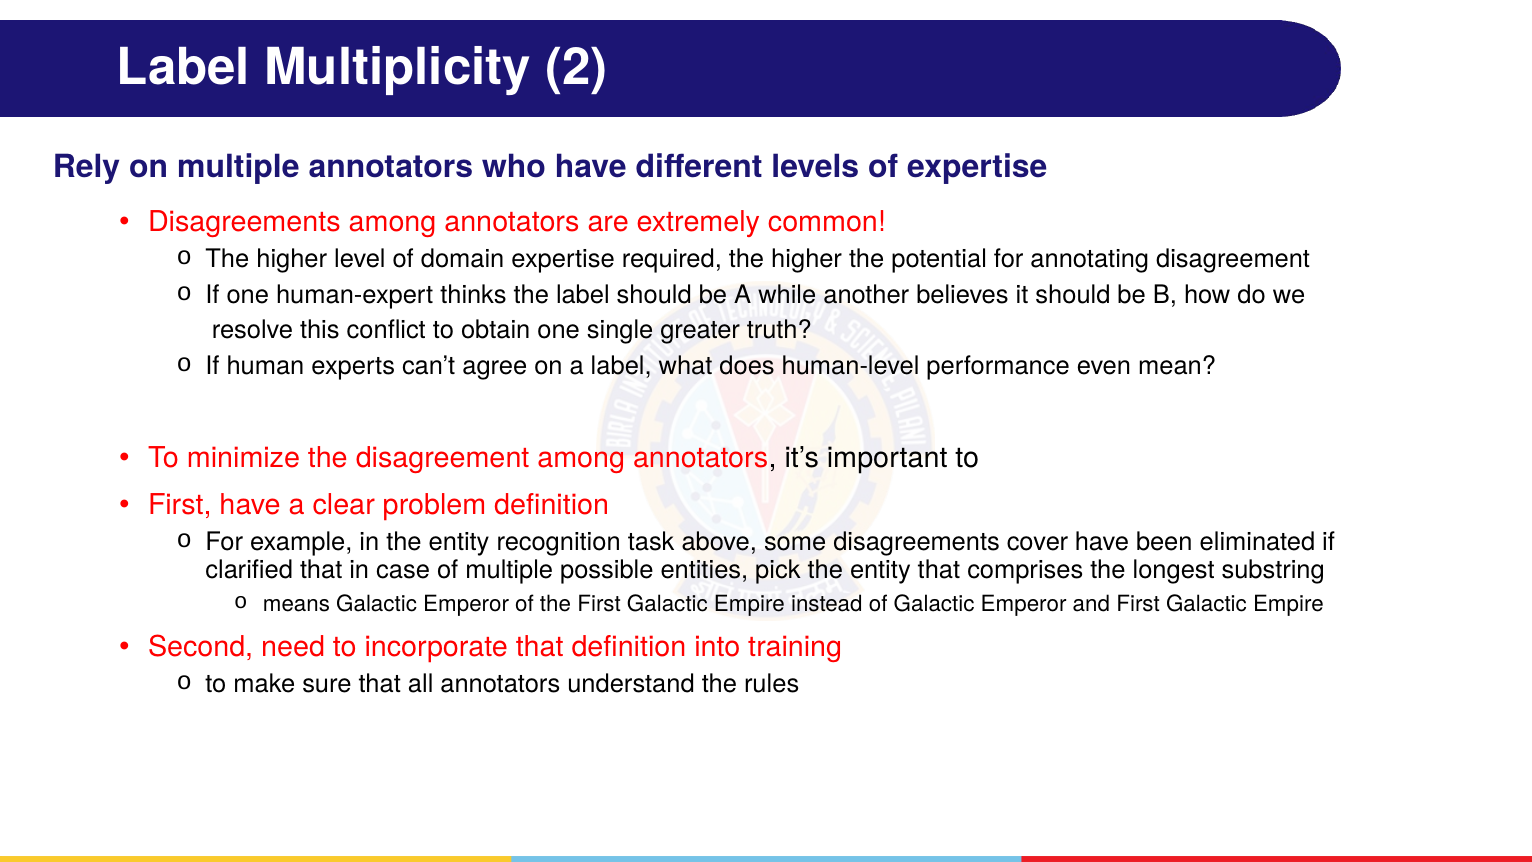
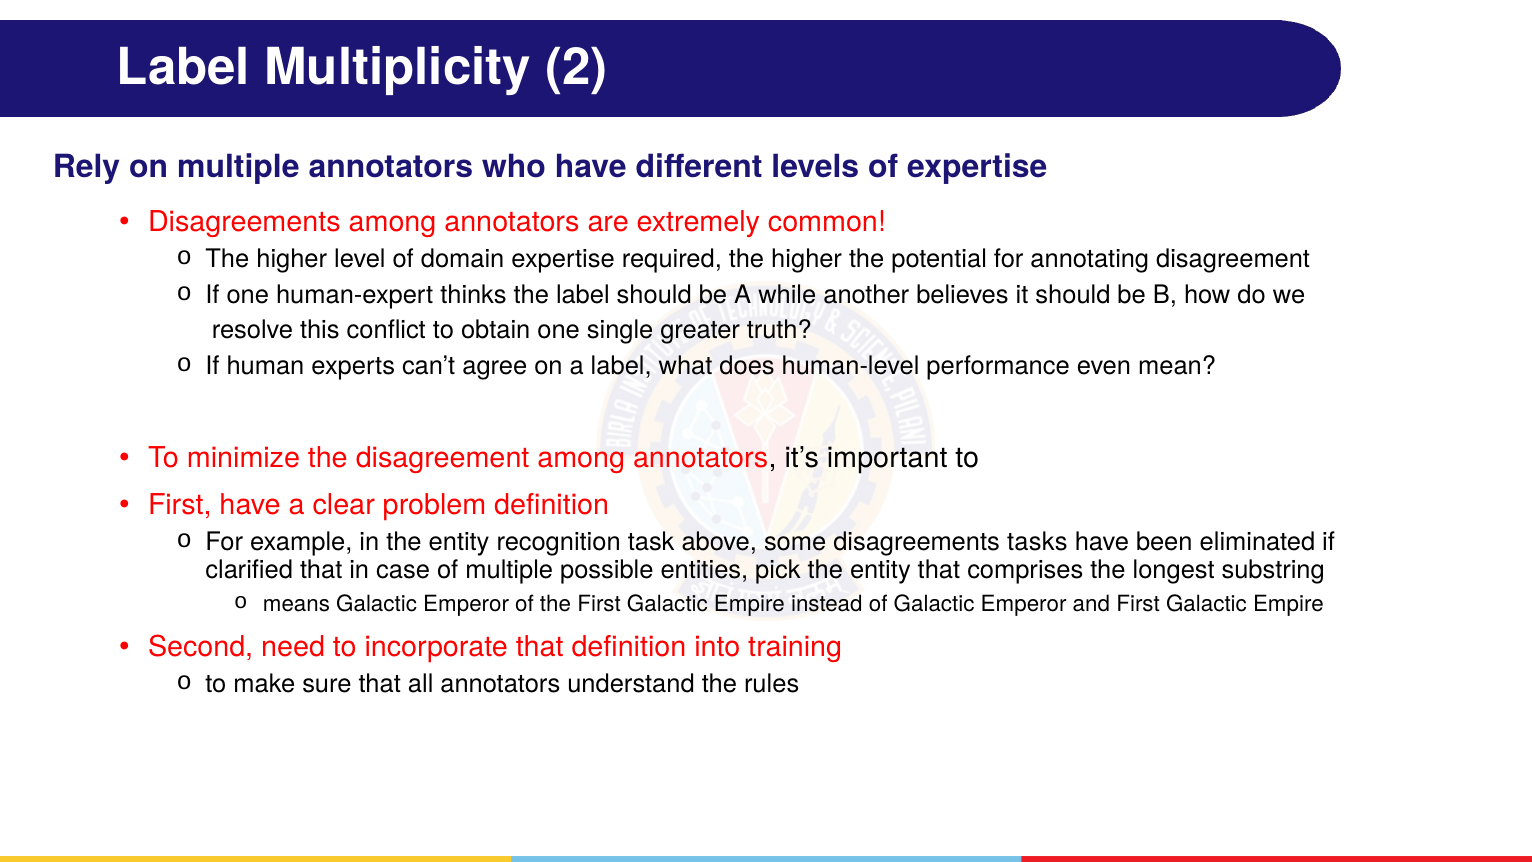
cover: cover -> tasks (1037, 542)
